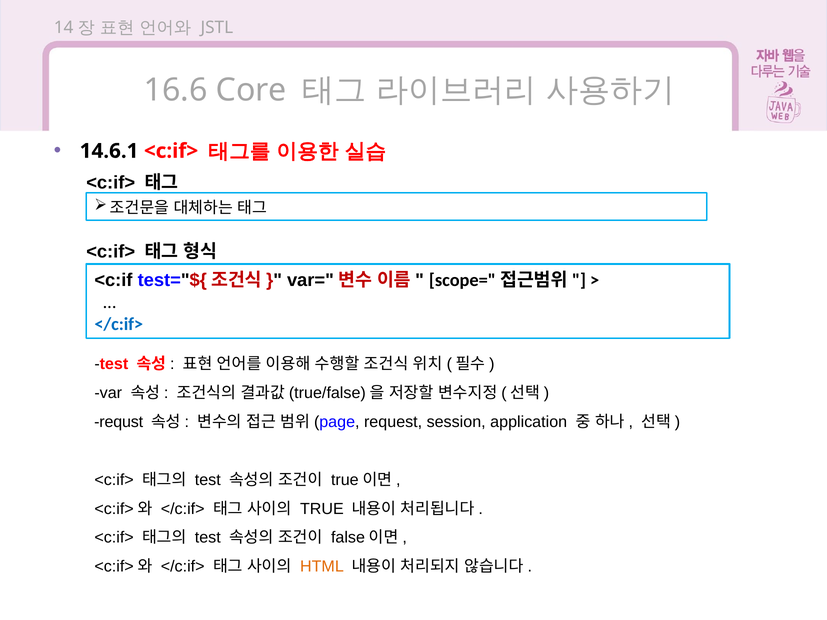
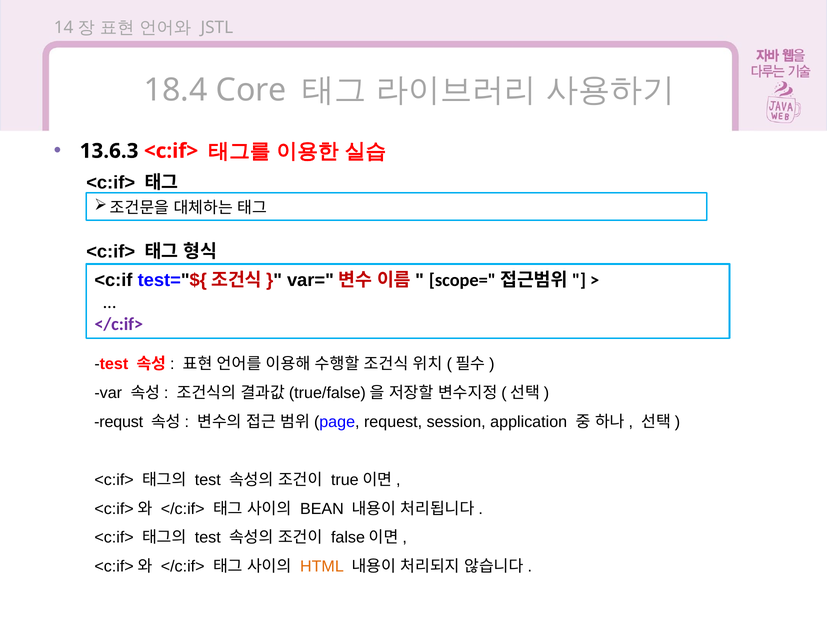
16.6: 16.6 -> 18.4 (176, 90)
14.6.1: 14.6.1 -> 13.6.3 (109, 151)
</c:if> colour: blue -> purple (119, 324)
TRUE: TRUE -> BEAN (322, 509)
